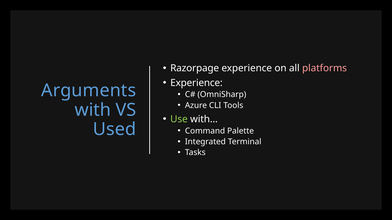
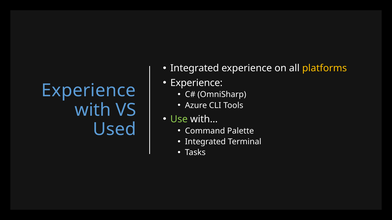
Razorpage: Razorpage -> Integrated (195, 68)
platforms colour: pink -> yellow (325, 68)
Arguments: Arguments -> Experience (89, 91)
